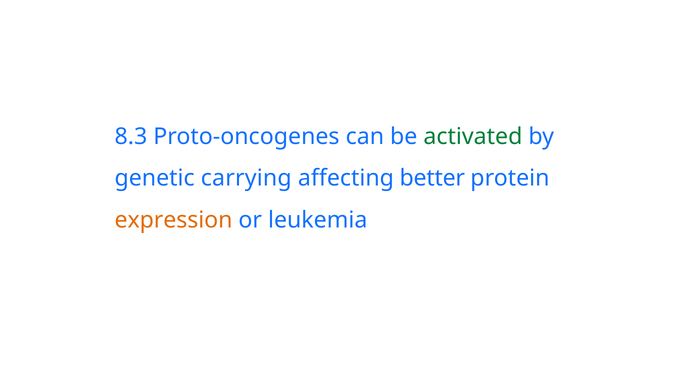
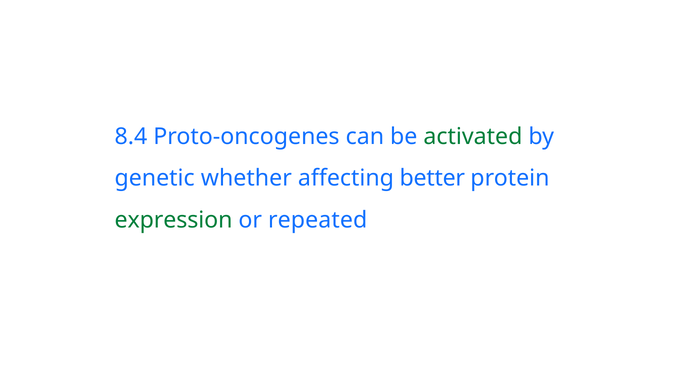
8.3: 8.3 -> 8.4 (131, 136)
carrying: carrying -> whether (246, 178)
expression colour: orange -> green (174, 220)
leukemia: leukemia -> repeated (318, 220)
